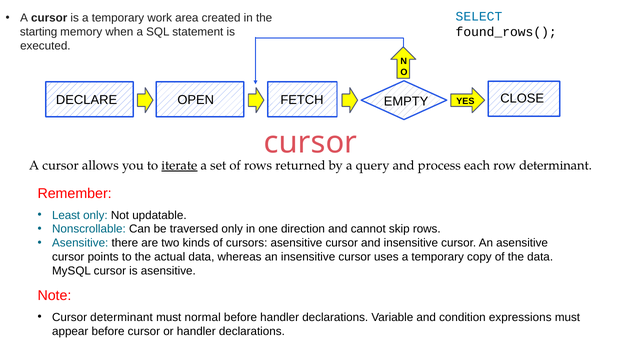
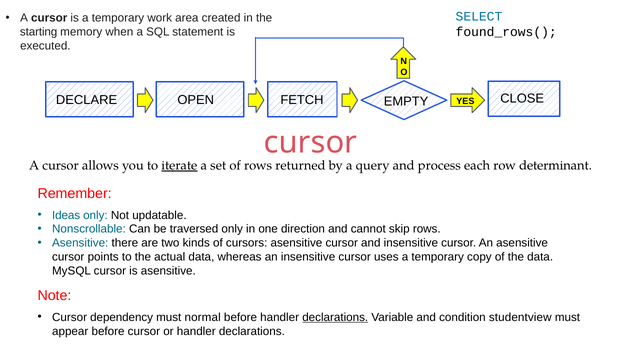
Least: Least -> Ideas (66, 215)
Cursor determinant: determinant -> dependency (122, 318)
declarations underline: none -> present (335, 318)
expressions: expressions -> studentview (520, 318)
